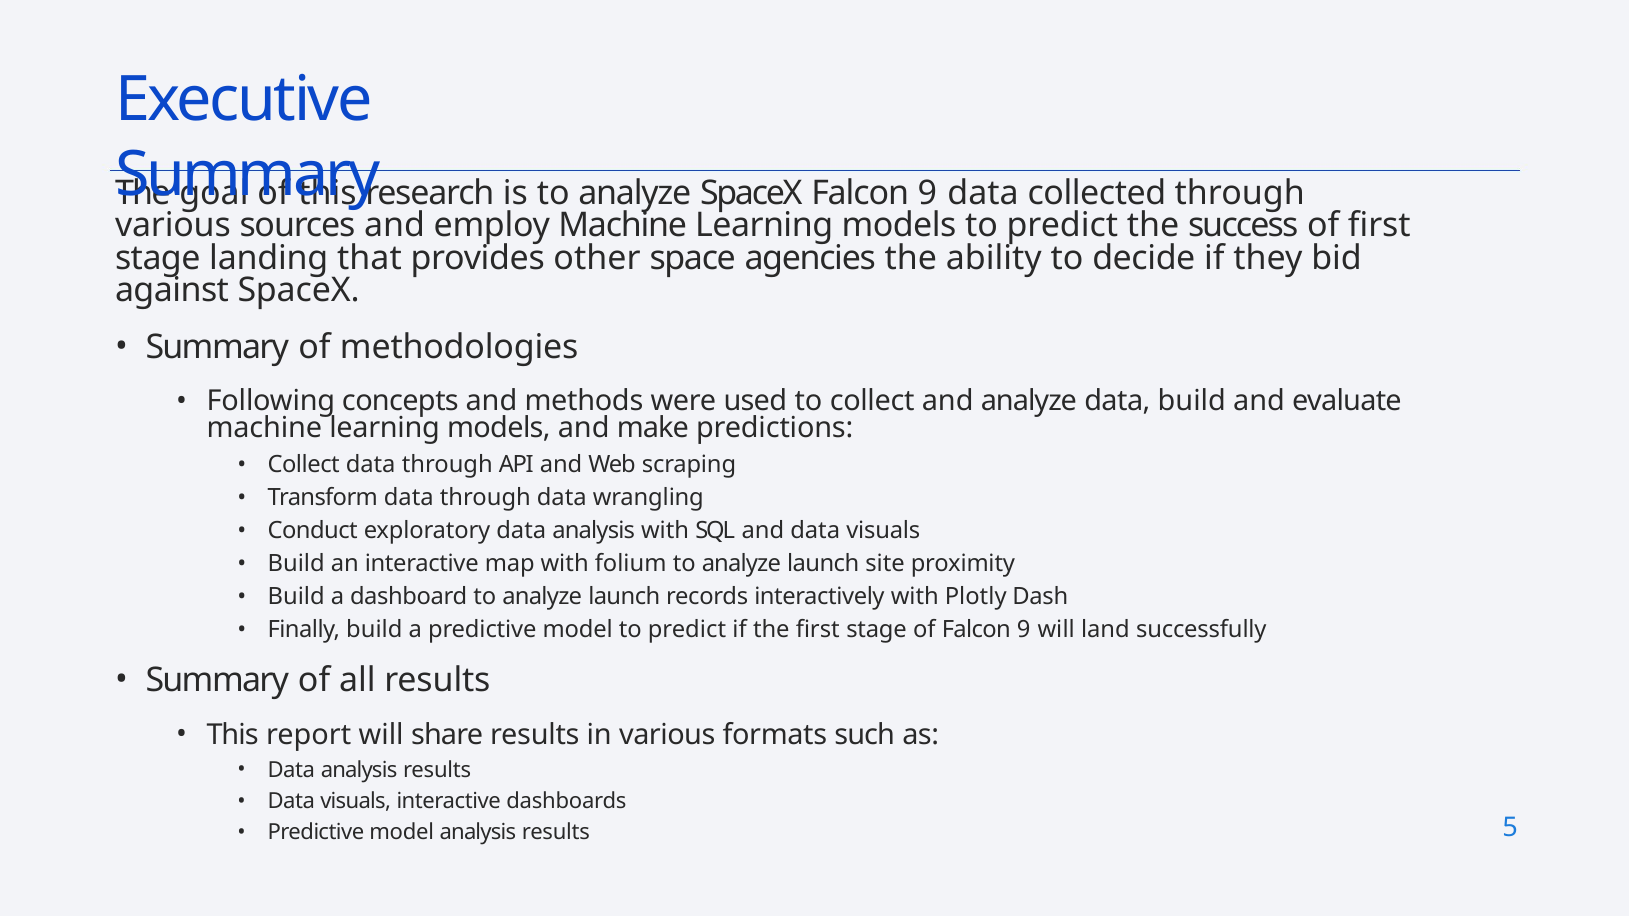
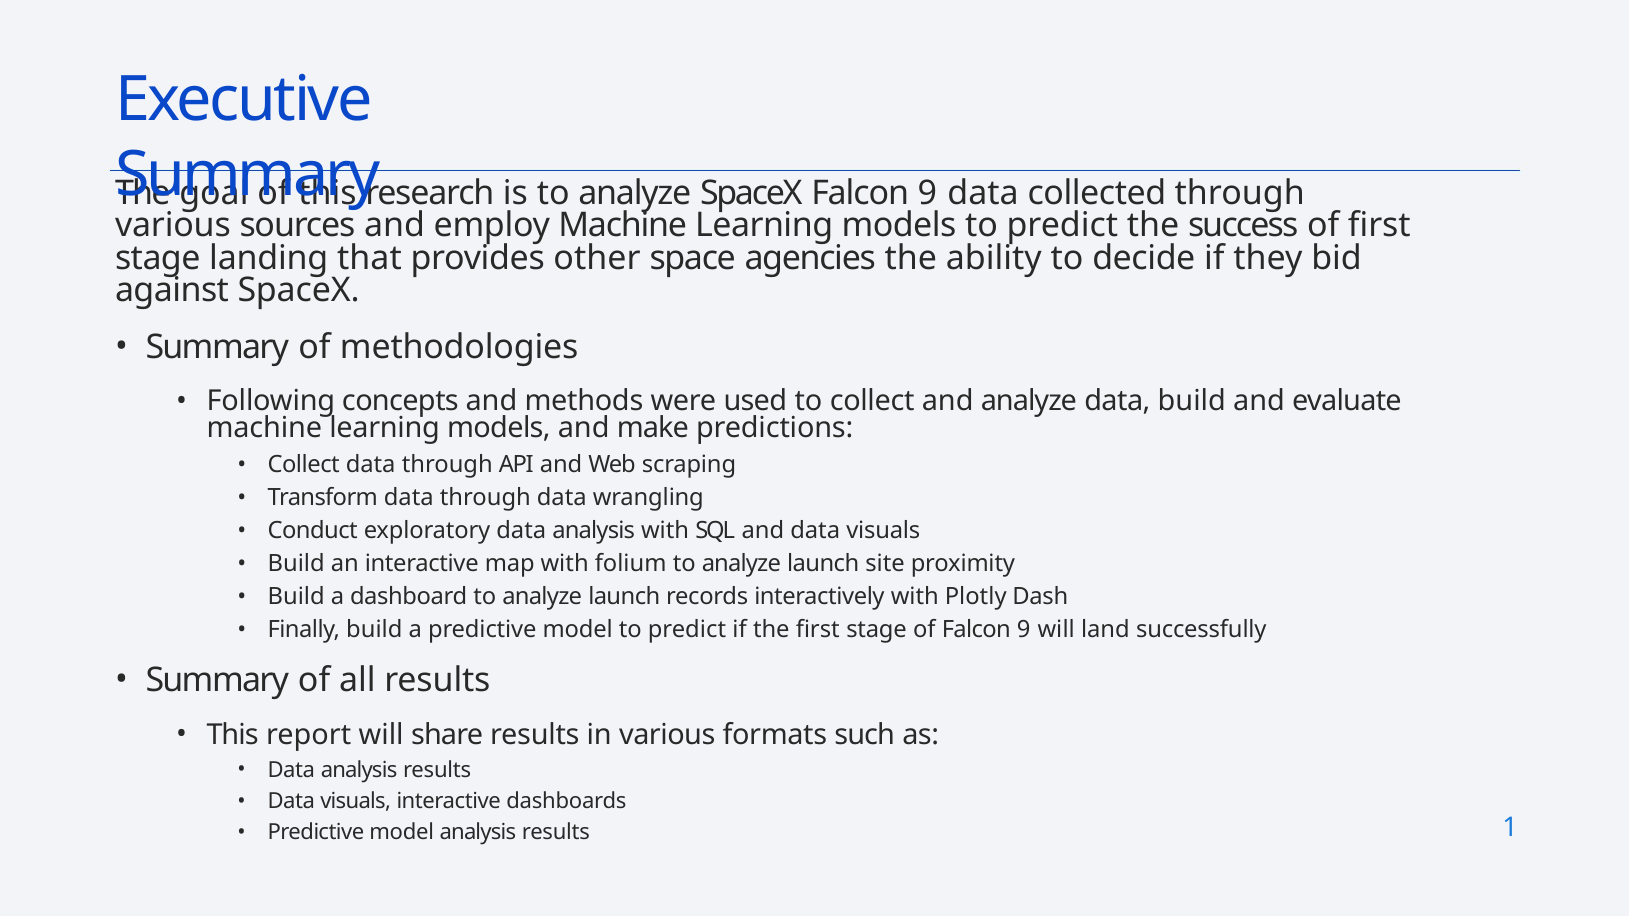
5: 5 -> 1 (1510, 828)
